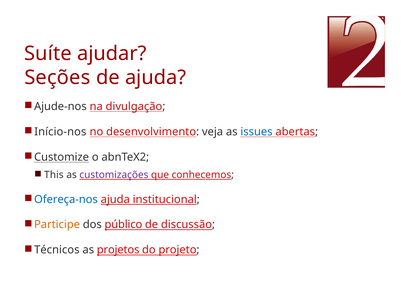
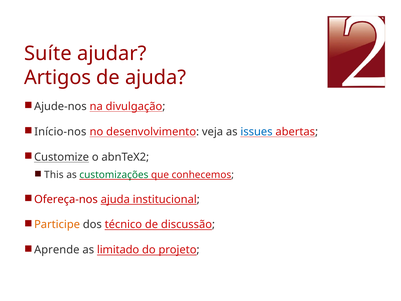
Seções: Seções -> Artigos (58, 78)
customizações colour: purple -> green (114, 175)
Ofereça-nos colour: blue -> red (66, 199)
público: público -> técnico (123, 224)
Técnicos: Técnicos -> Aprende (57, 250)
projetos: projetos -> limitado (118, 250)
